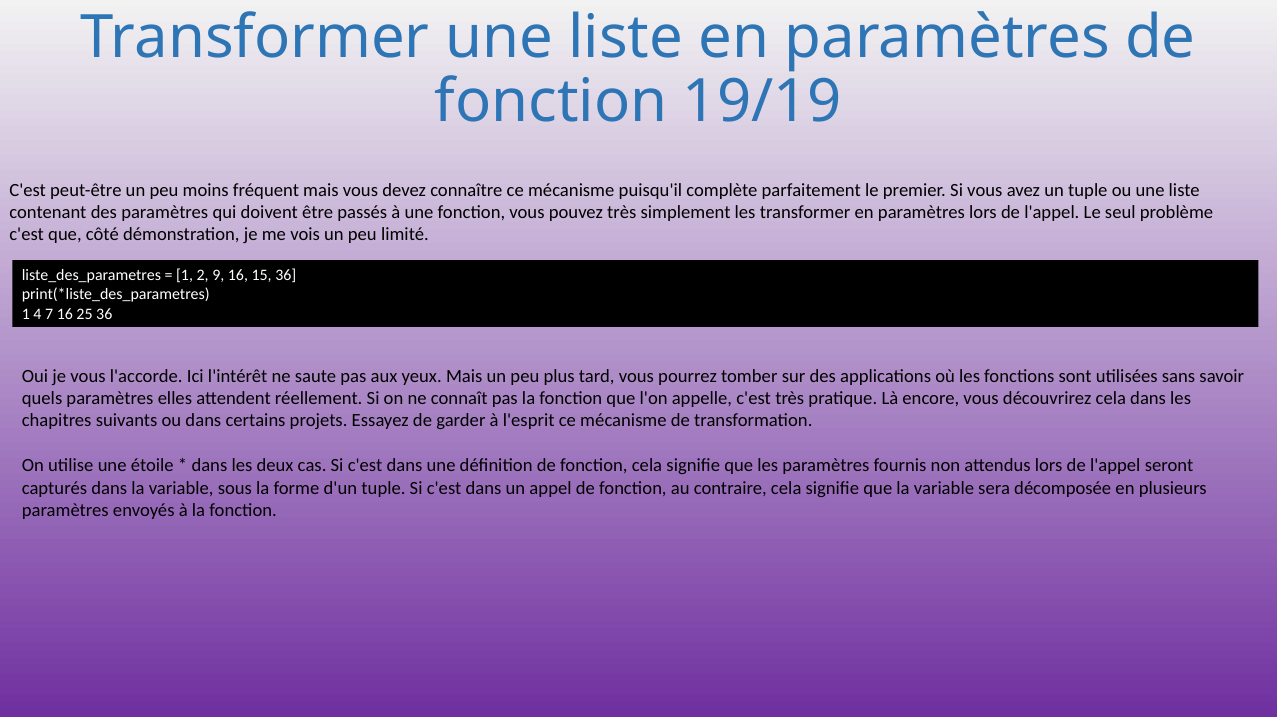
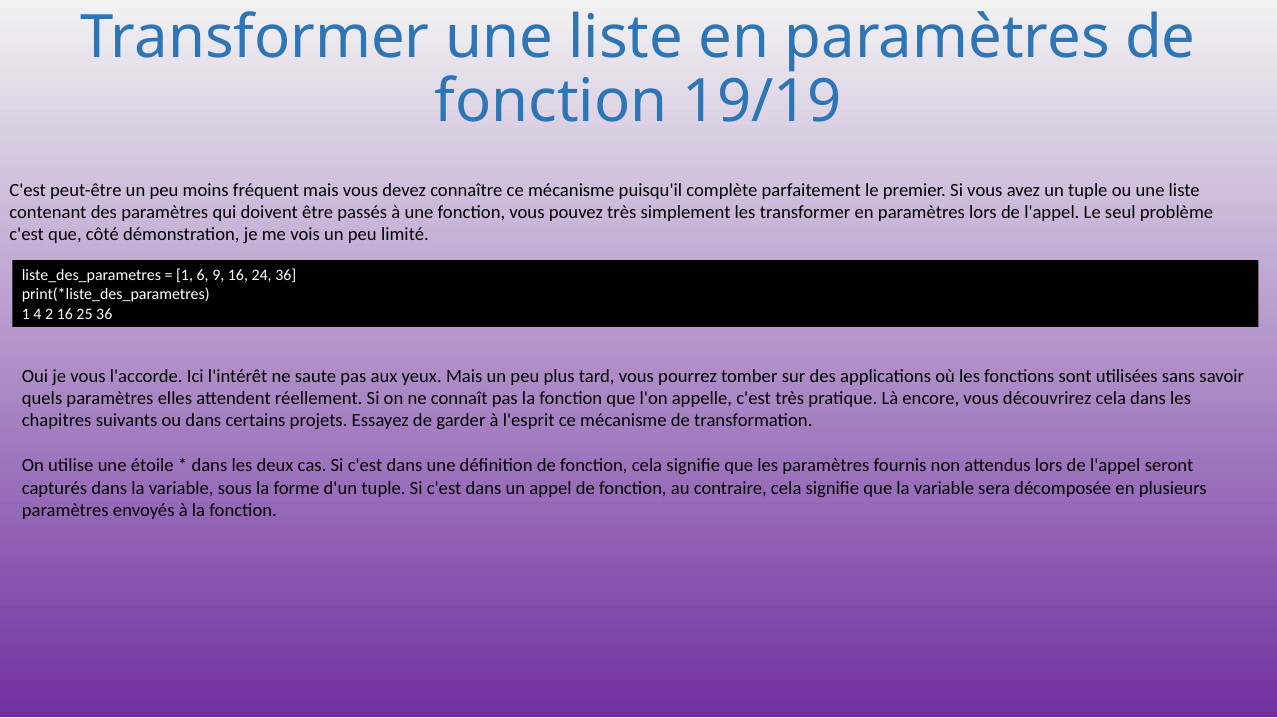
2: 2 -> 6 (203, 276)
15: 15 -> 24 (262, 276)
7: 7 -> 2 (49, 314)
